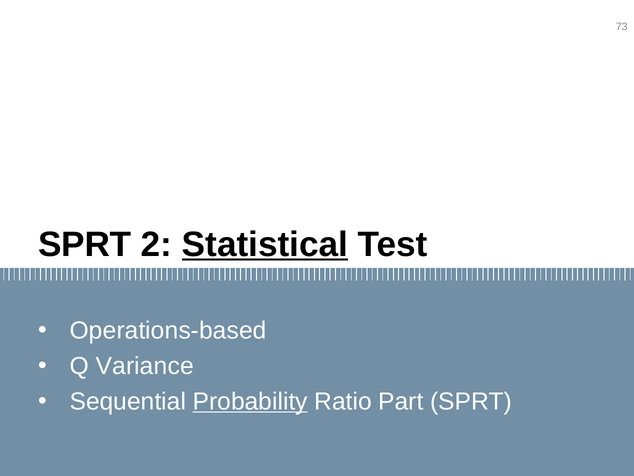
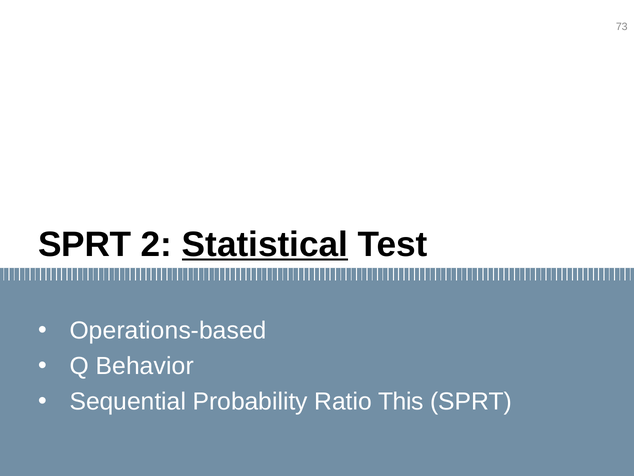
Variance: Variance -> Behavior (145, 366)
Probability underline: present -> none (250, 401)
Part: Part -> This (401, 401)
